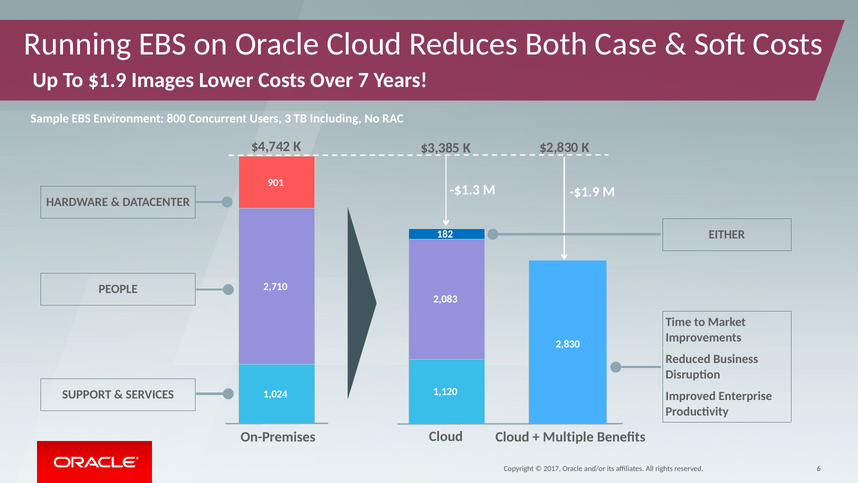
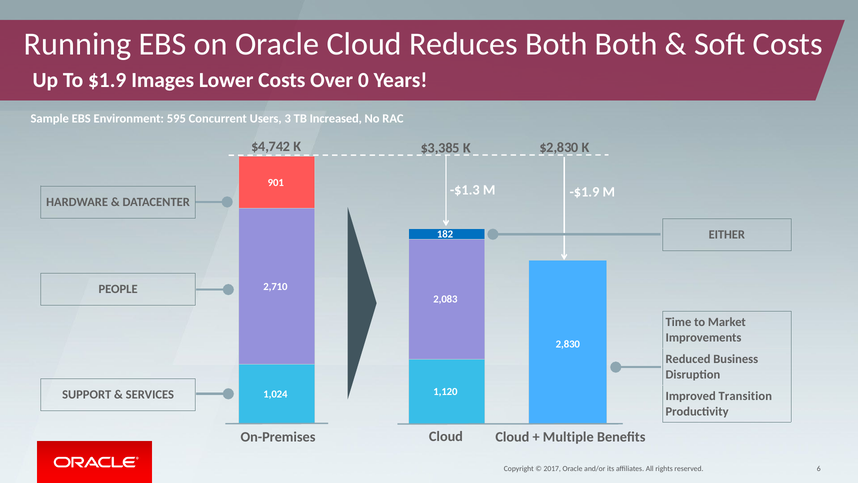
Both Case: Case -> Both (626, 44)
7: 7 -> 0 (363, 80)
800: 800 -> 595 (176, 119)
Including: Including -> Increased (336, 119)
Enterprise: Enterprise -> Transition (745, 396)
